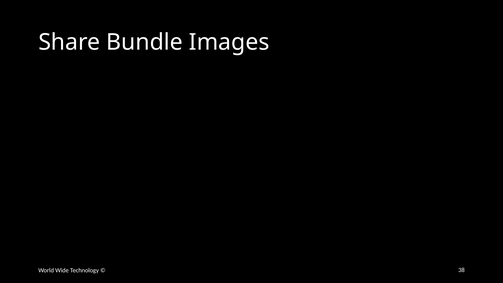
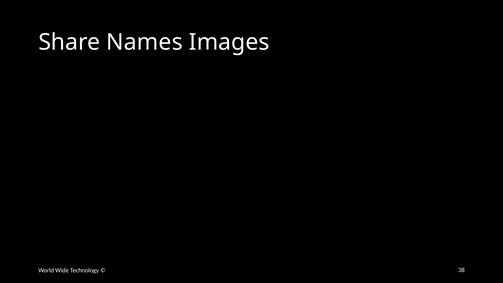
Bundle: Bundle -> Names (144, 42)
